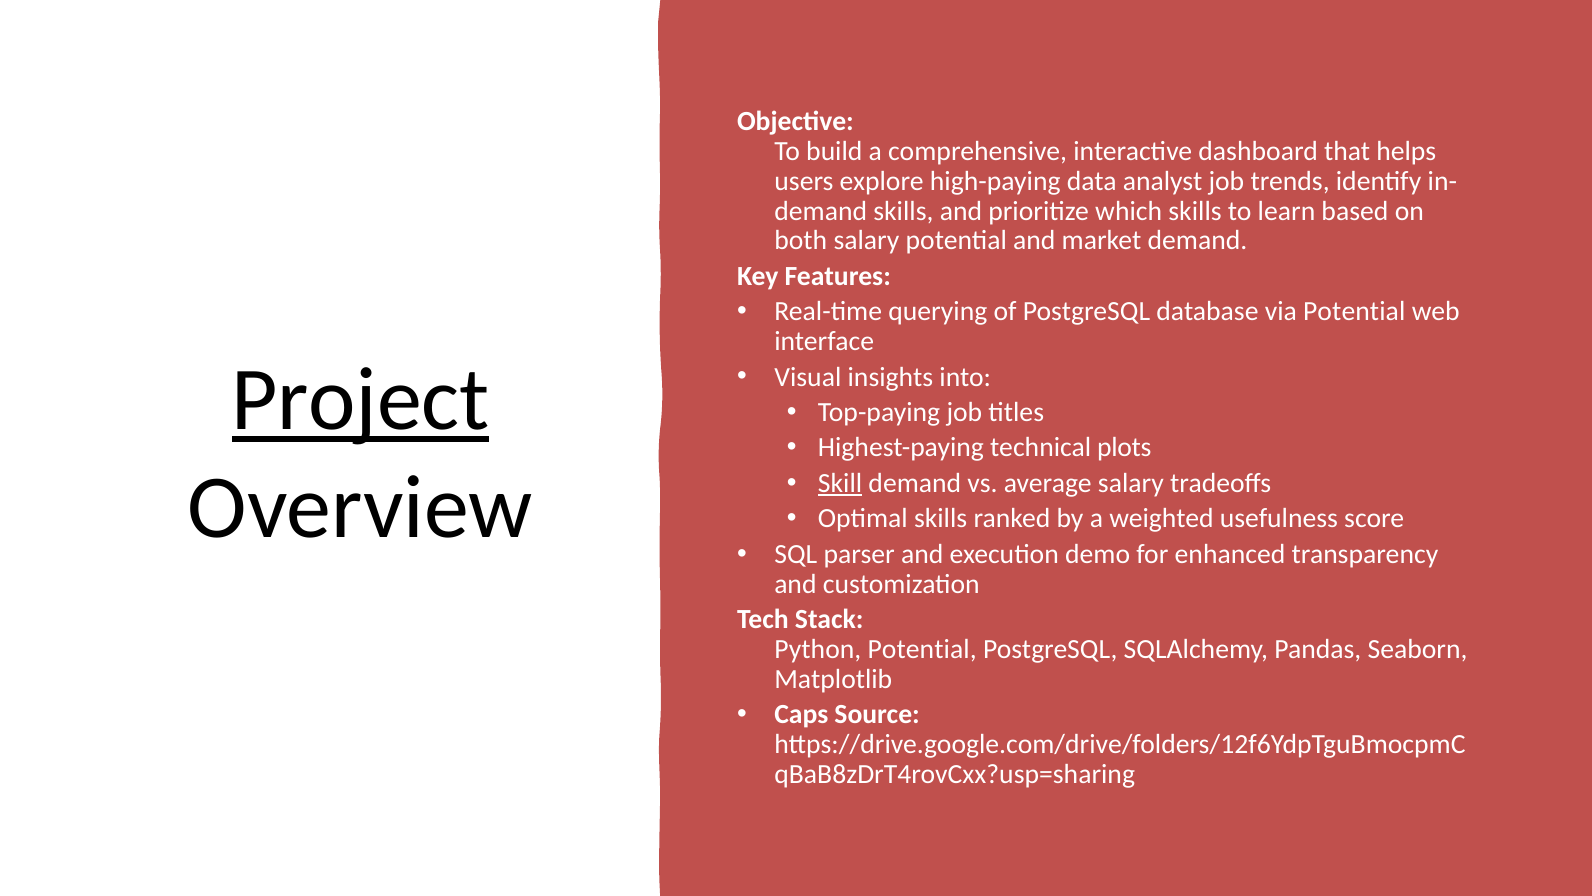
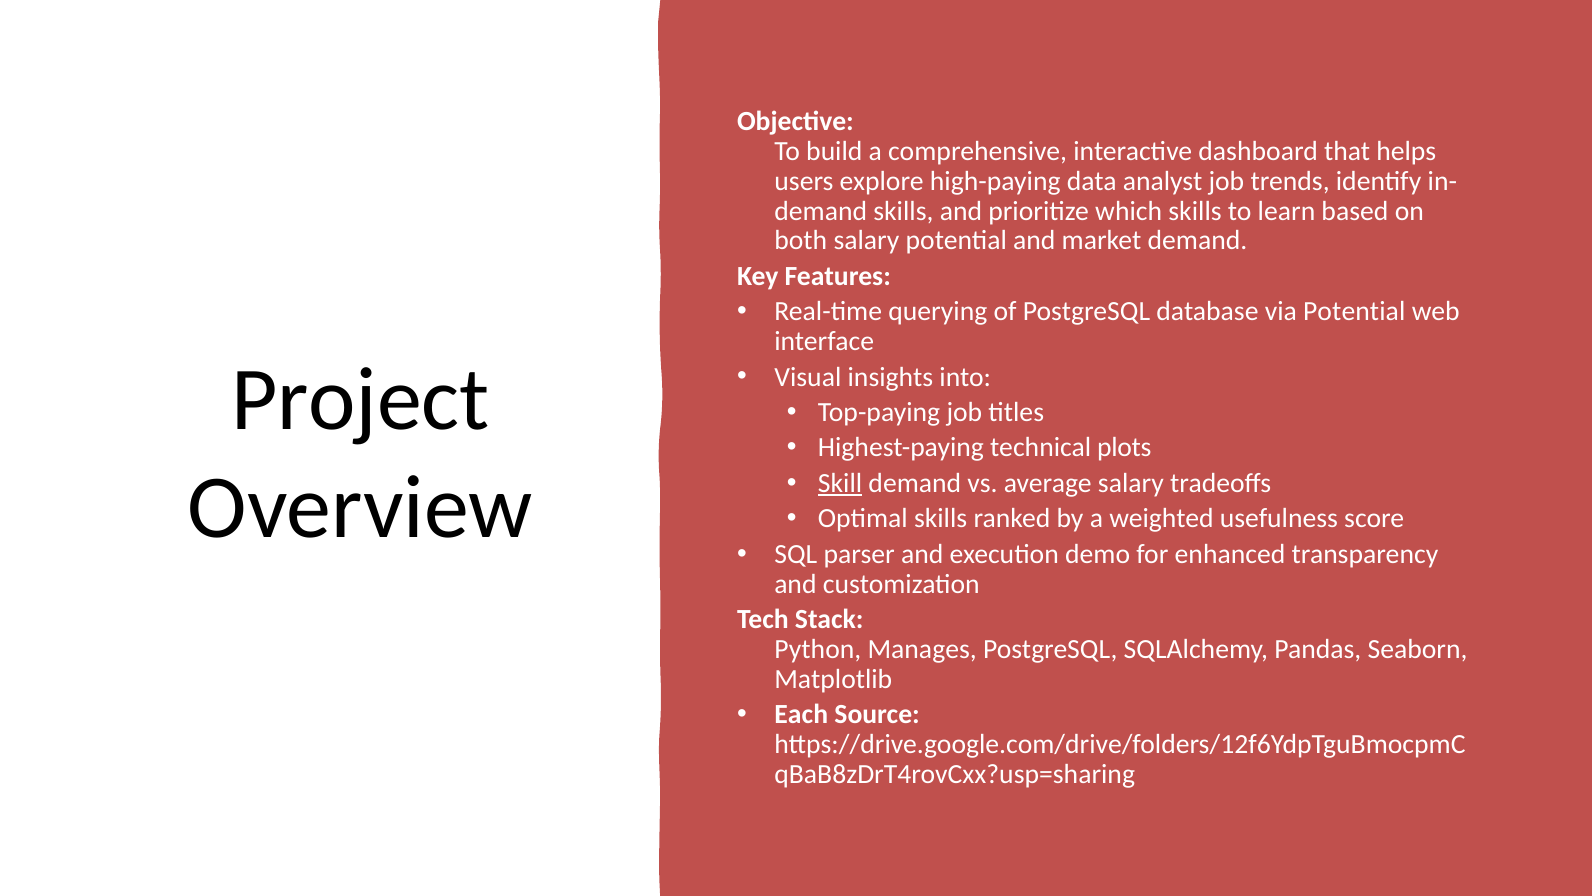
Project underline: present -> none (360, 400)
Python Potential: Potential -> Manages (922, 649)
Caps: Caps -> Each (801, 714)
